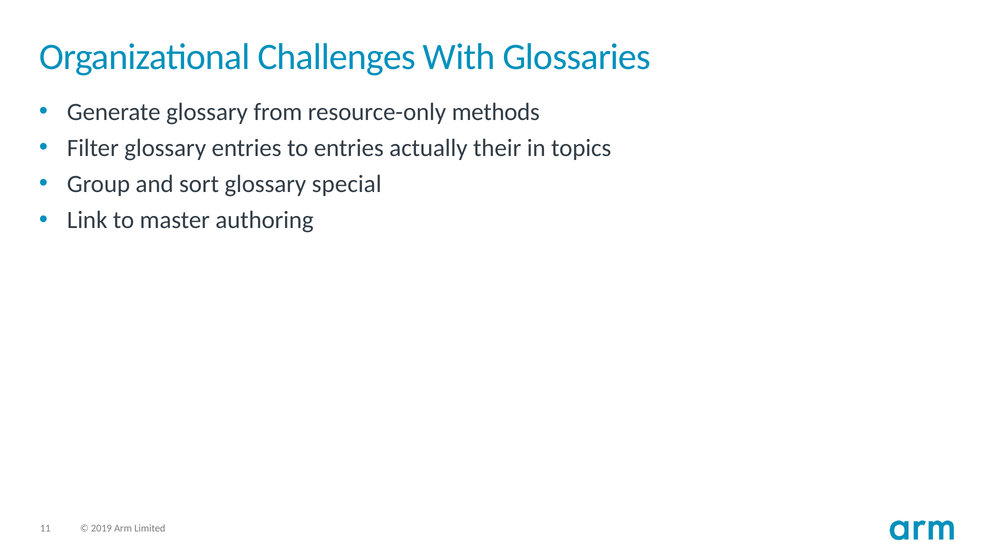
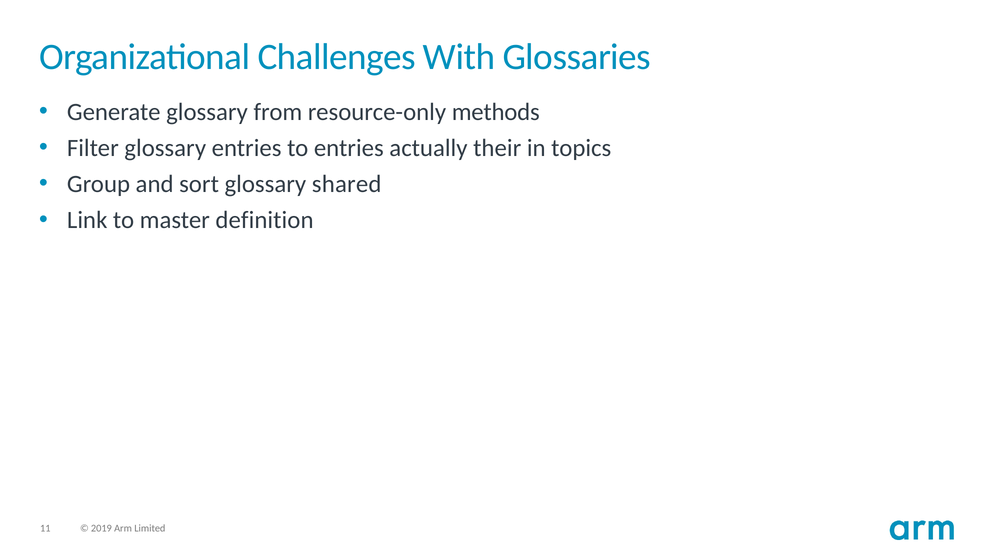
special: special -> shared (347, 184)
authoring: authoring -> definition (265, 220)
